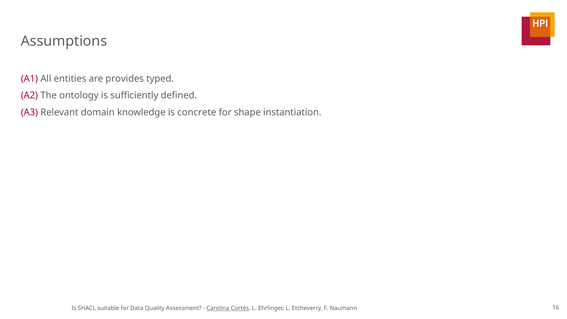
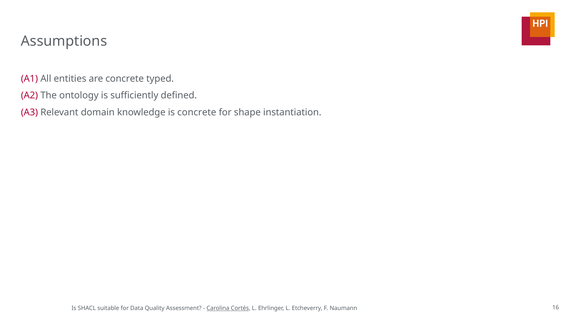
are provides: provides -> concrete (125, 79)
